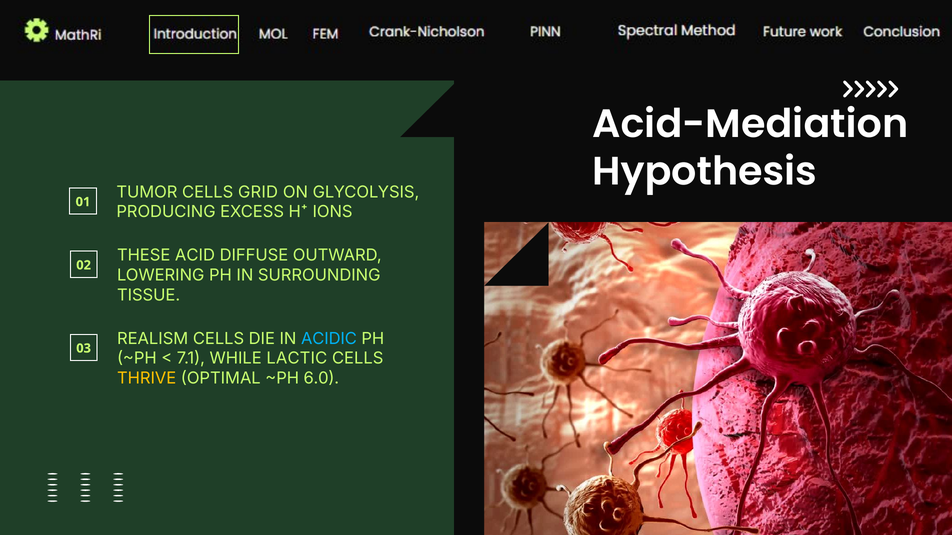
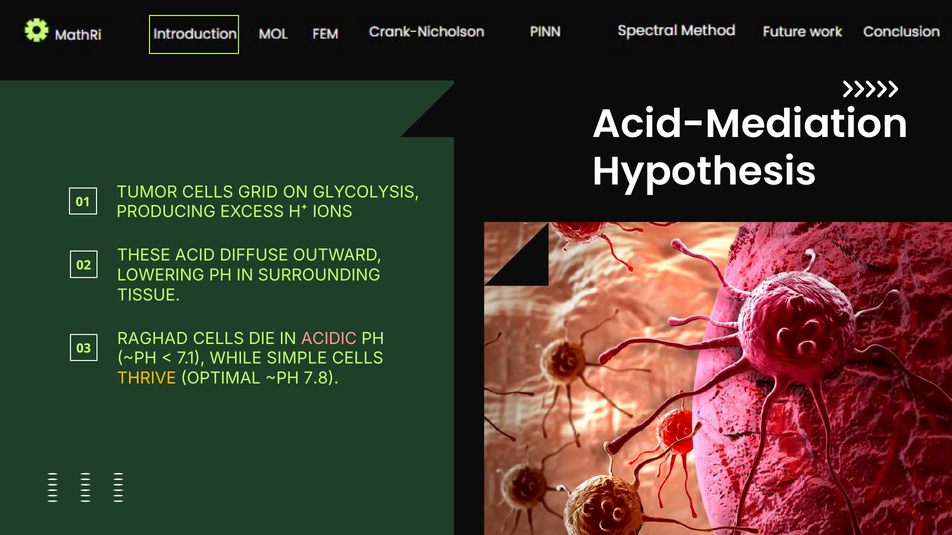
REALISM: REALISM -> RAGHAD (153, 339)
ACIDIC colour: light blue -> pink (329, 339)
LACTIC: LACTIC -> SIMPLE (297, 359)
6.0: 6.0 -> 7.8 (321, 379)
